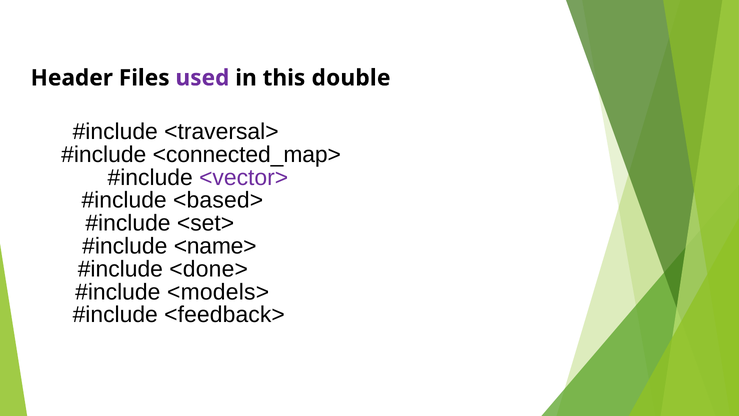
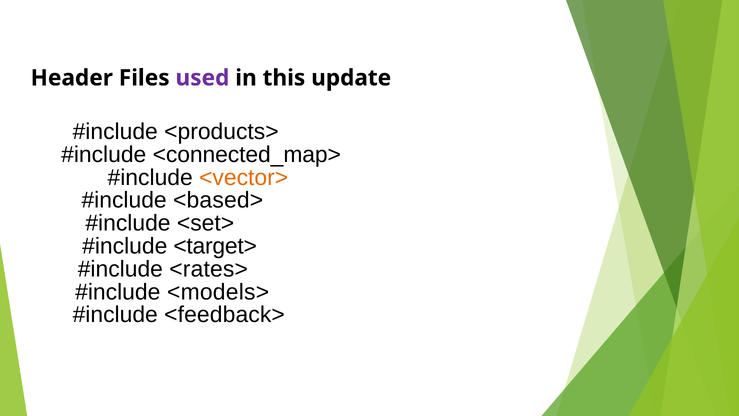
double: double -> update (351, 78)
<traversal>: <traversal> -> <products> (221, 132)
<vector> colour: purple -> orange (244, 177)
<name>: <name> -> <target> (215, 246)
<done>: <done> -> <rates> (209, 269)
